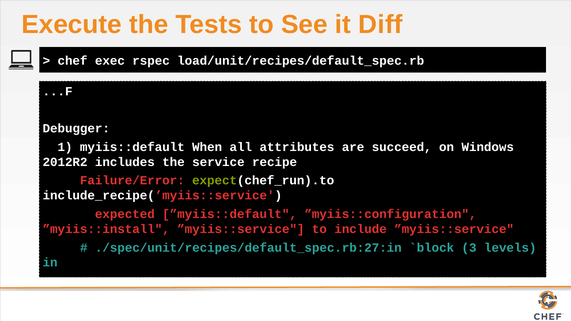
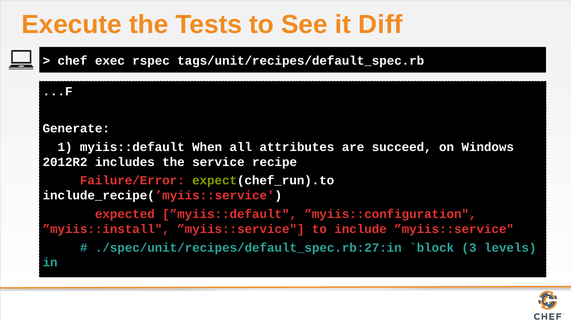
load/unit/recipes/default_spec.rb: load/unit/recipes/default_spec.rb -> tags/unit/recipes/default_spec.rb (301, 61)
Debugger: Debugger -> Generate (76, 128)
